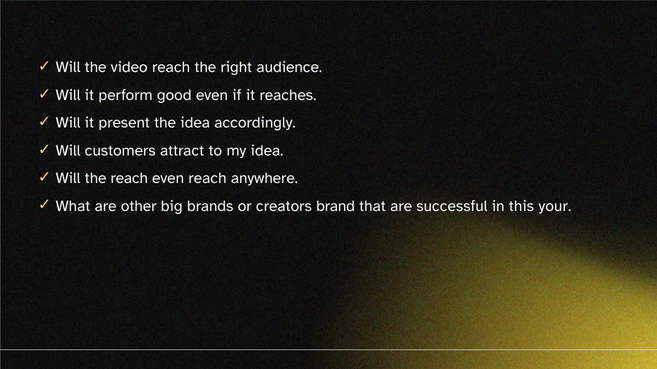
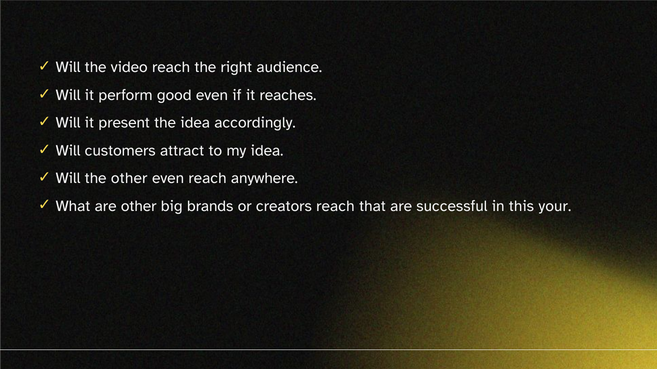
the reach: reach -> other (129, 178)
creators brand: brand -> reach (335, 206)
